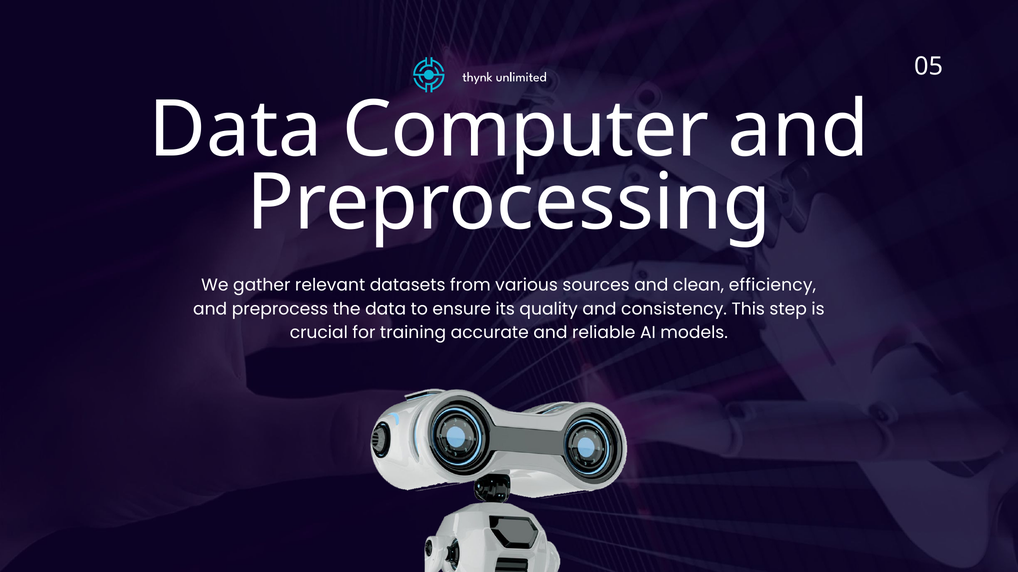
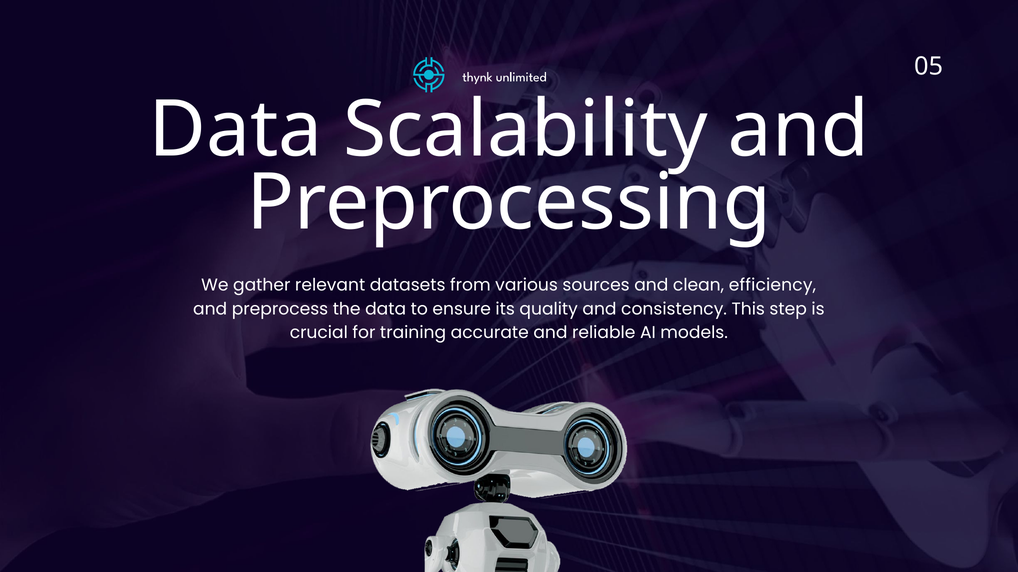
Computer: Computer -> Scalability (525, 130)
